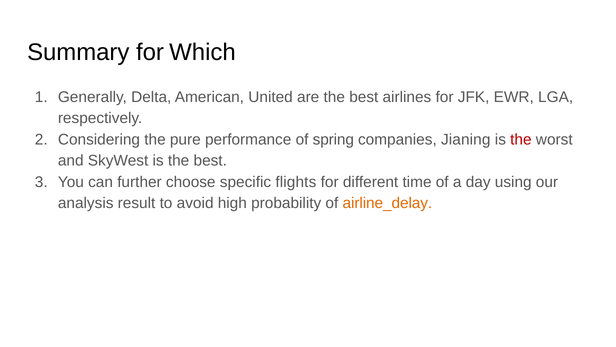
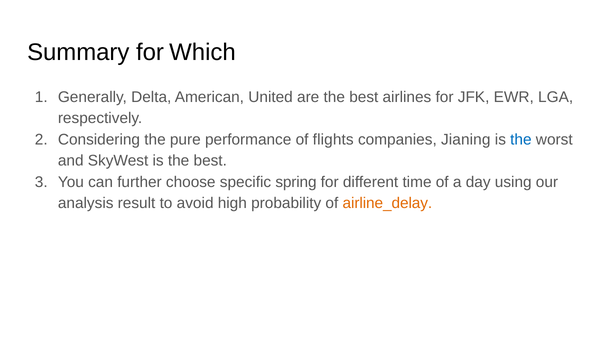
spring: spring -> flights (333, 139)
the colour: red -> blue (521, 139)
flights: flights -> spring (296, 182)
